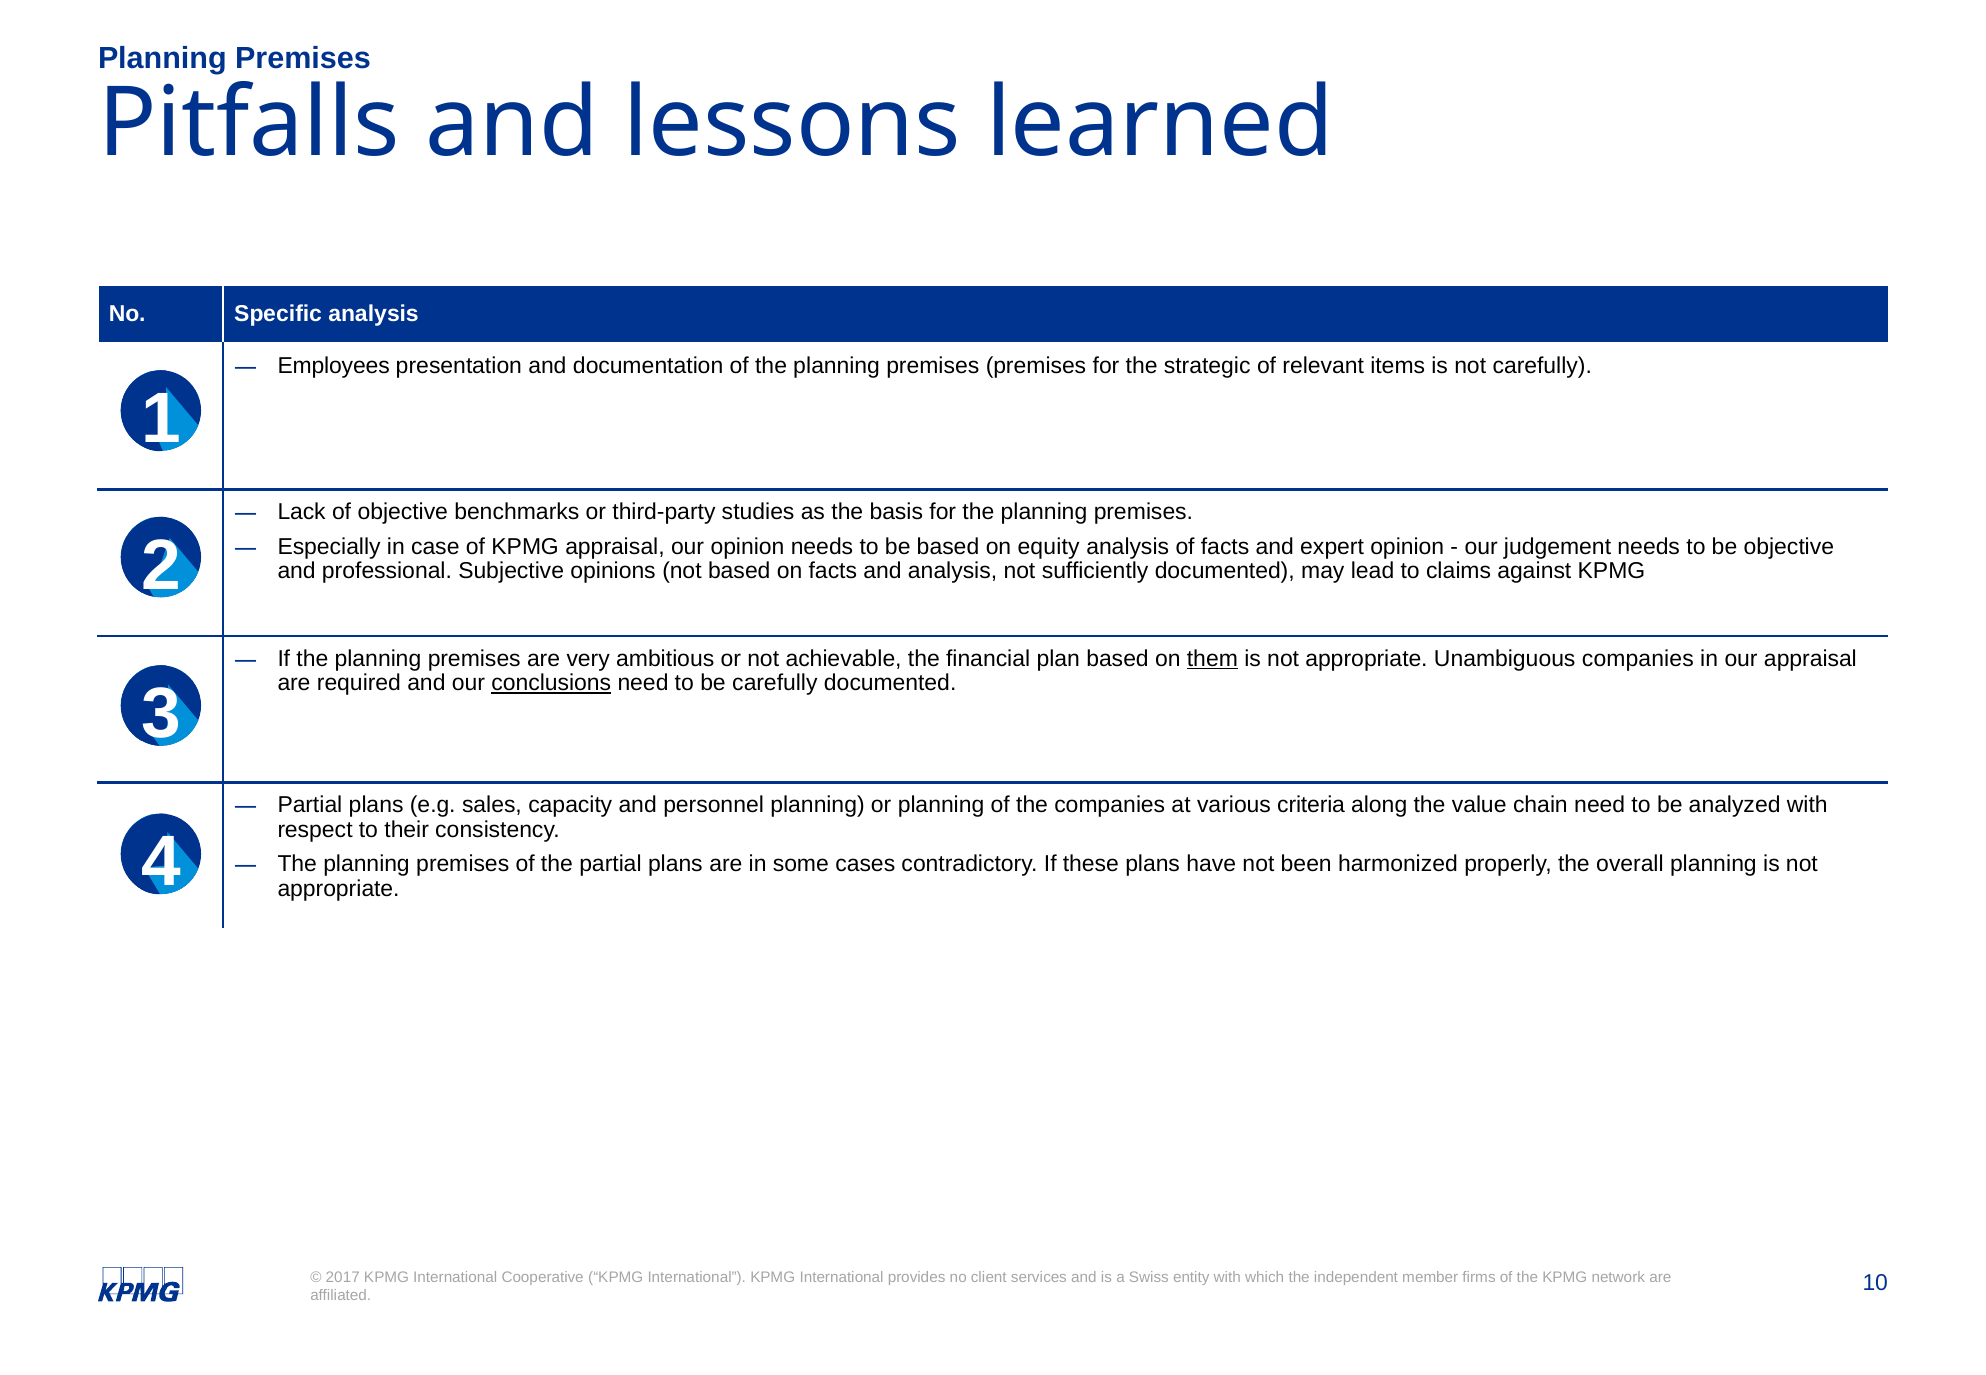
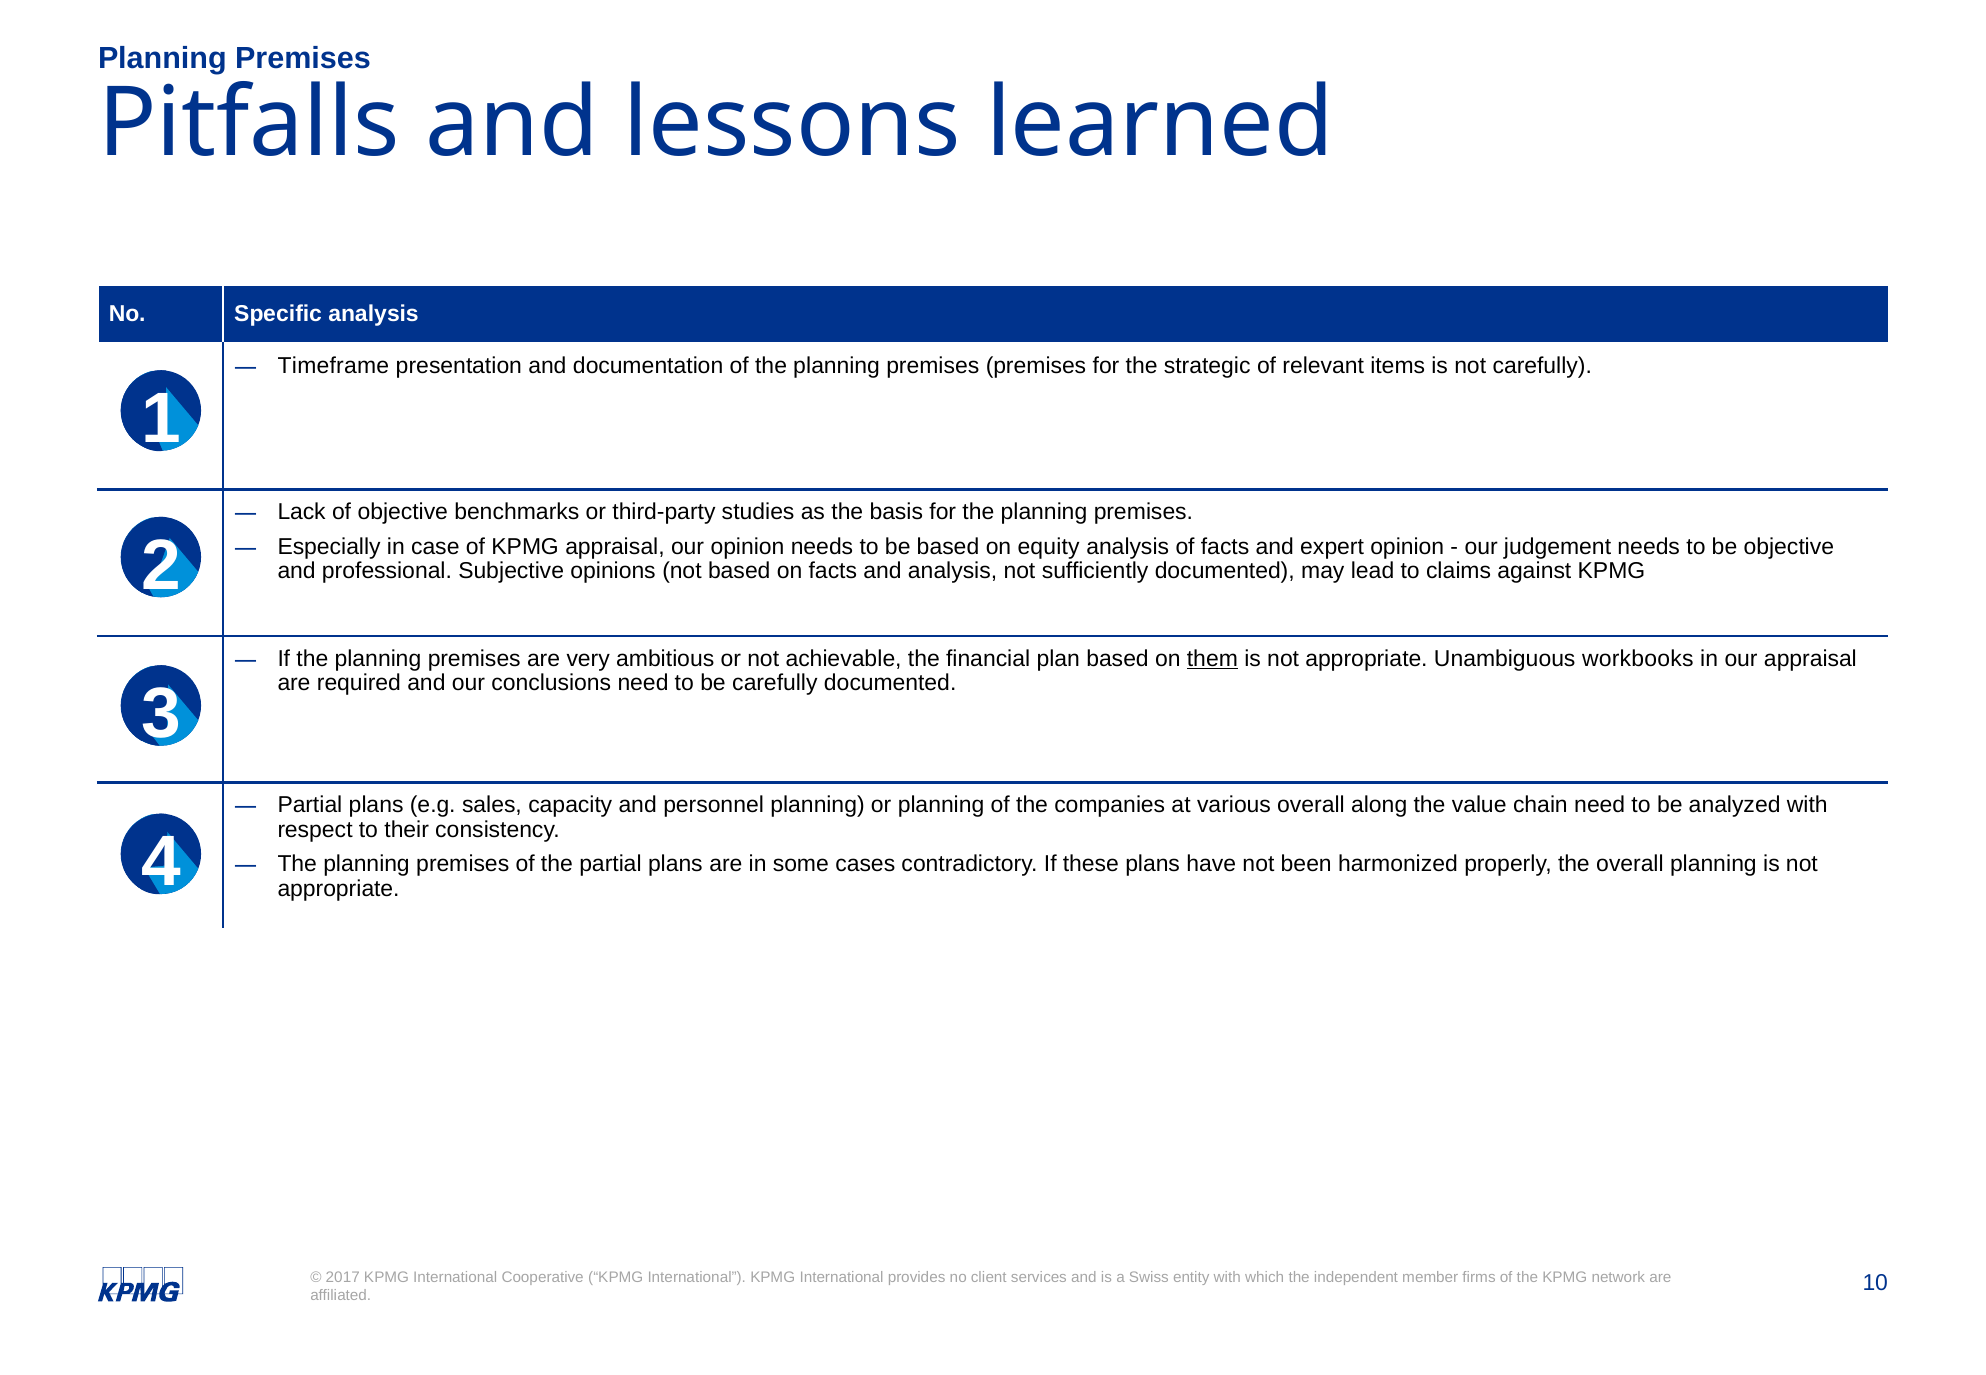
Employees: Employees -> Timeframe (333, 366)
Unambiguous companies: companies -> workbooks (1638, 659)
conclusions underline: present -> none (551, 683)
various criteria: criteria -> overall (1311, 805)
